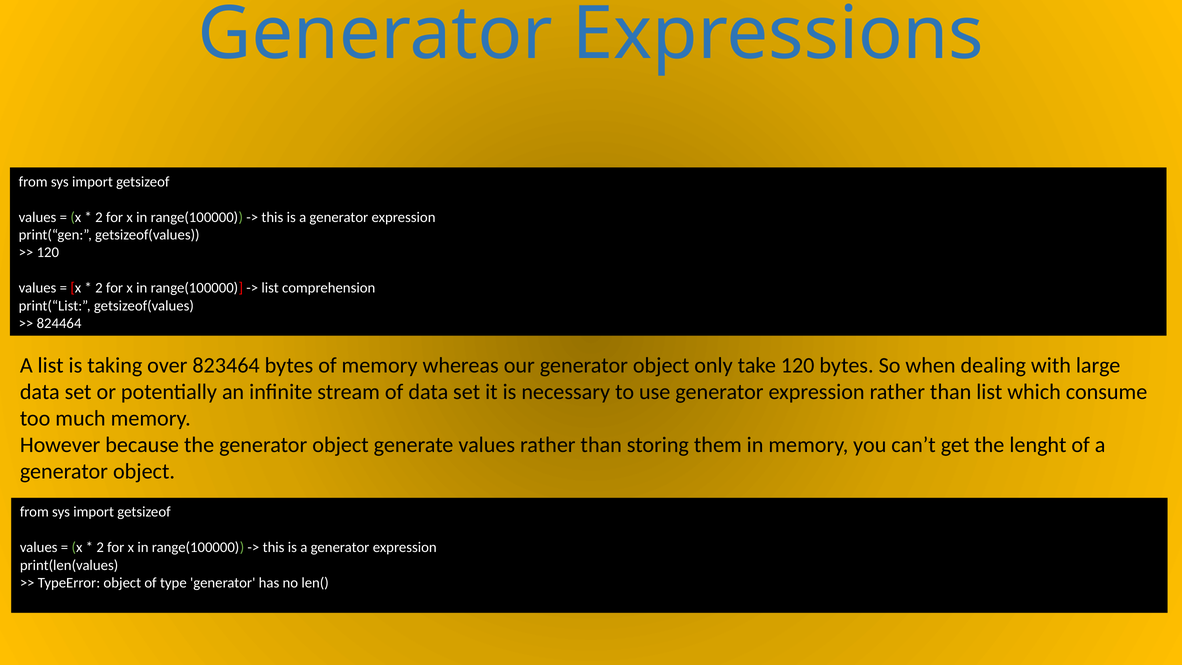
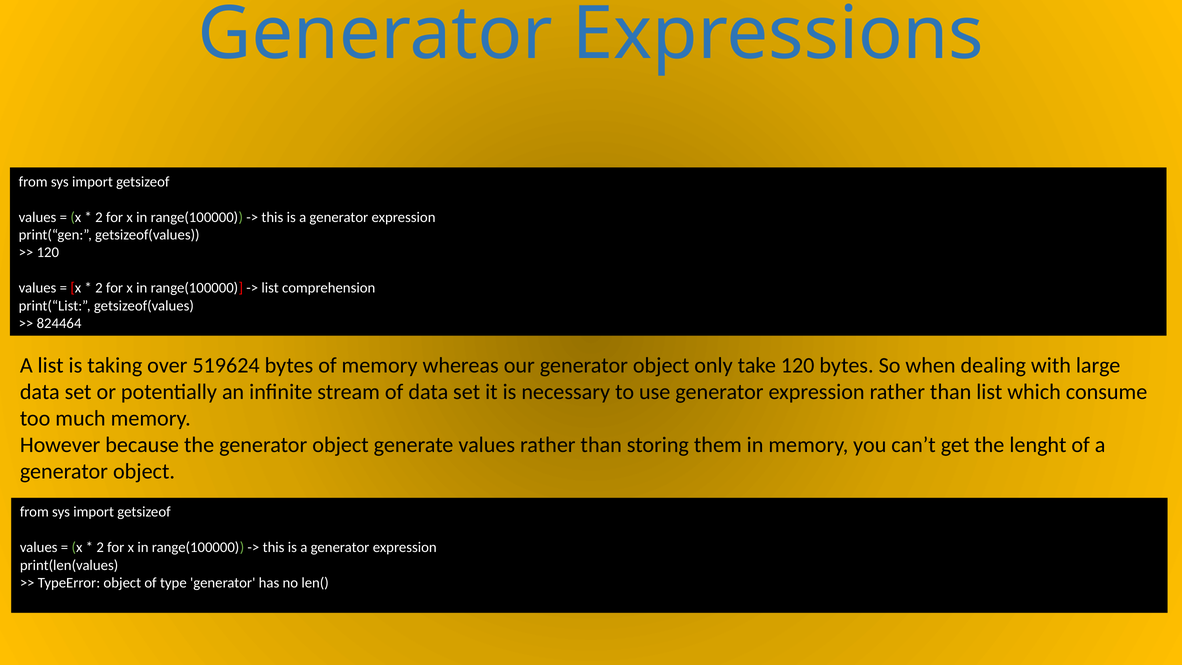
823464: 823464 -> 519624 (226, 365)
